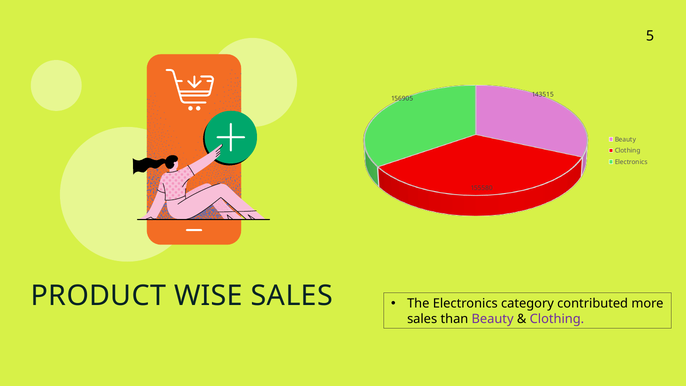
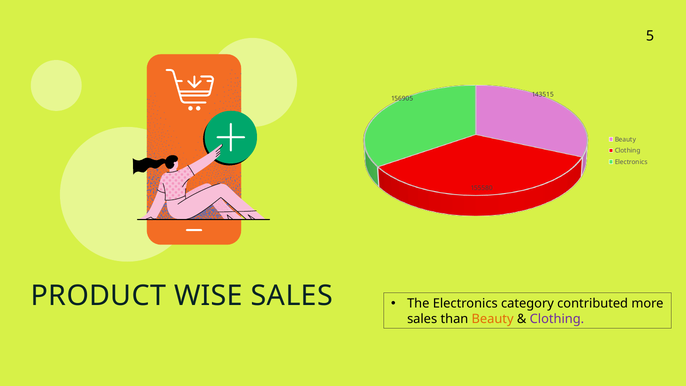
Beauty colour: purple -> orange (493, 319)
